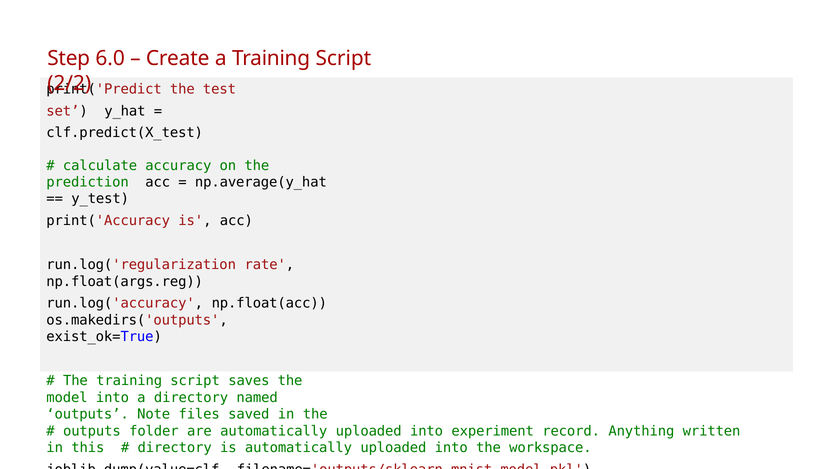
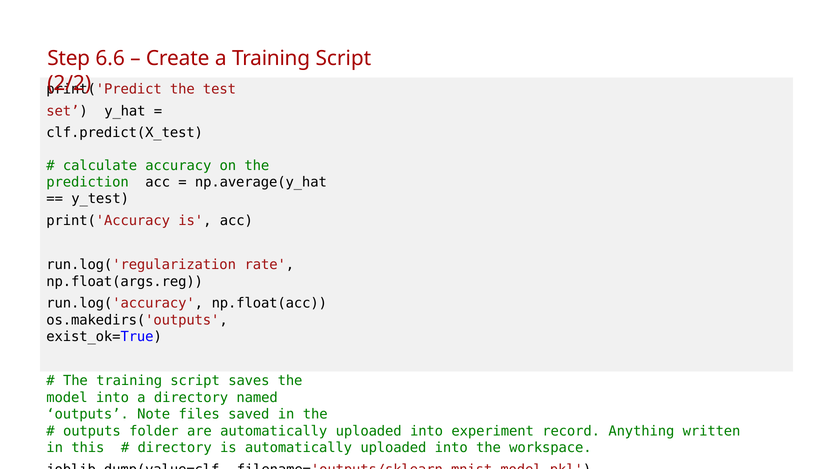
6.0: 6.0 -> 6.6 (110, 58)
